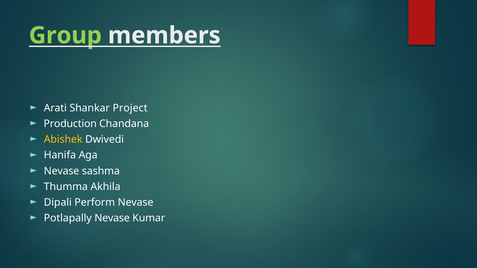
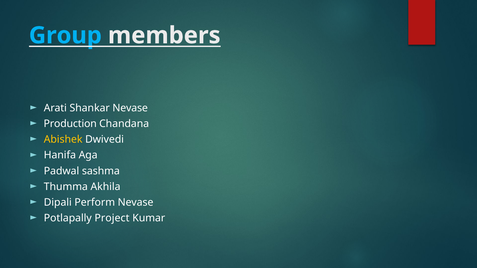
Group colour: light green -> light blue (65, 35)
Shankar Project: Project -> Nevase (130, 108)
Nevase: Nevase -> Padwal (62, 171)
Potlapally Nevase: Nevase -> Project (112, 218)
